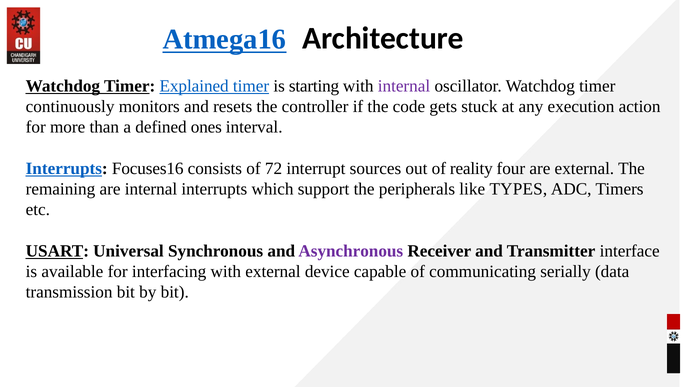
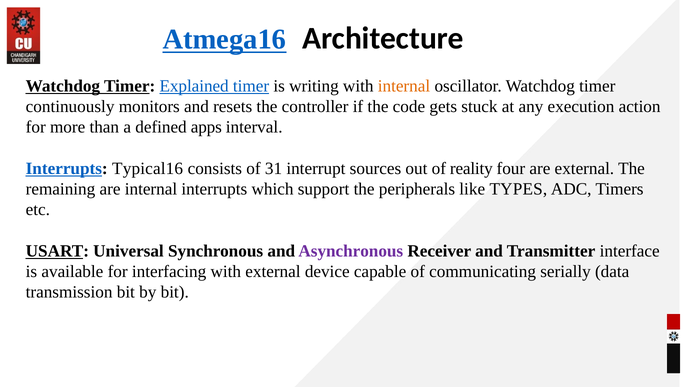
starting: starting -> writing (314, 86)
internal colour: purple -> orange (404, 86)
ones: ones -> apps (206, 127)
Focuses16: Focuses16 -> Typical16 (148, 168)
72: 72 -> 31 (274, 168)
